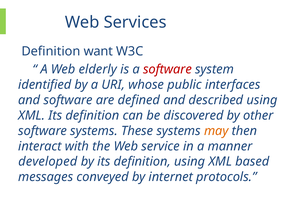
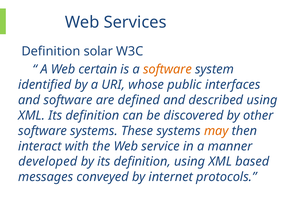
want: want -> solar (98, 51)
elderly: elderly -> certain (98, 69)
software colour: red -> orange (167, 69)
